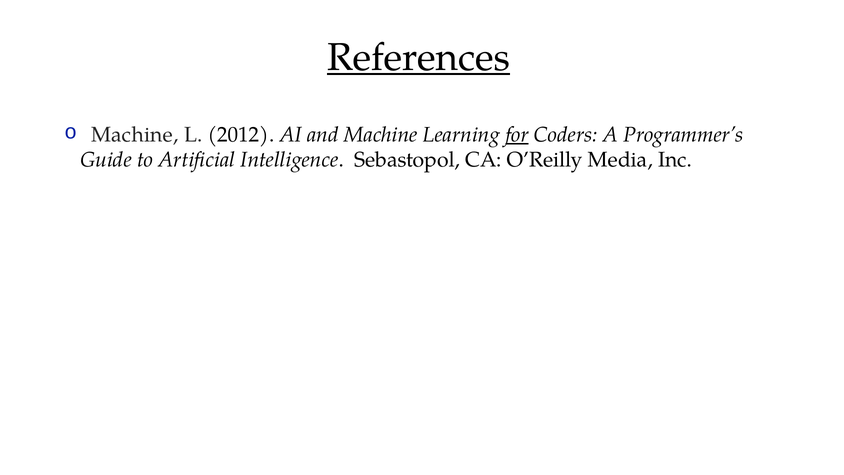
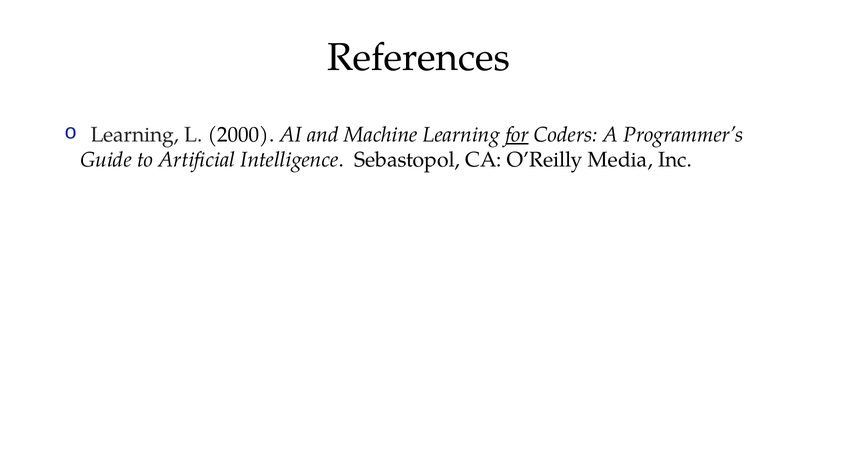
References underline: present -> none (419, 57)
Machine: Machine -> Learning (135, 135)
2012: 2012 -> 2000 (241, 135)
